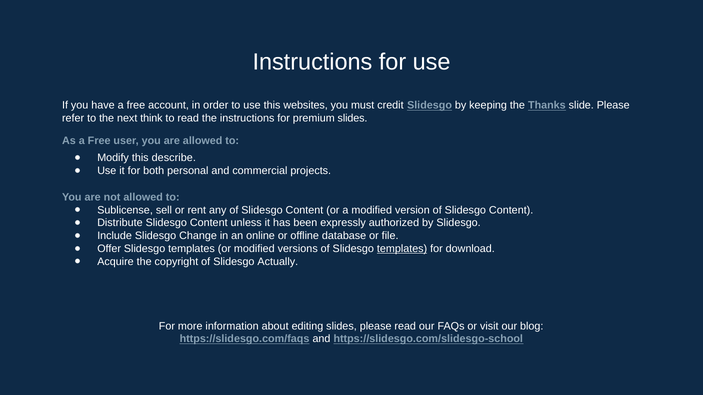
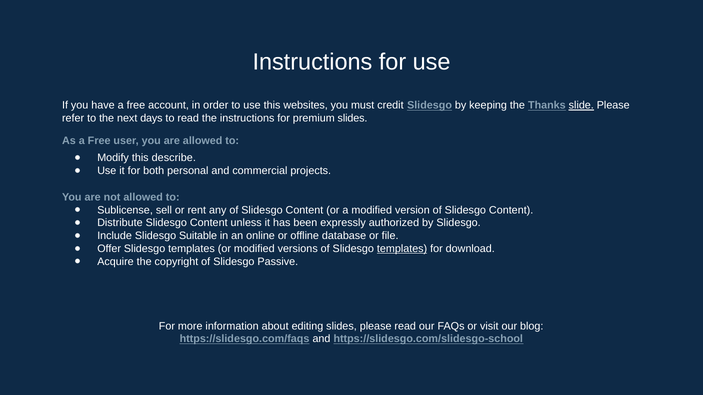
slide underline: none -> present (581, 106)
think: think -> days (151, 118)
Change: Change -> Suitable (198, 236)
Actually: Actually -> Passive (278, 262)
